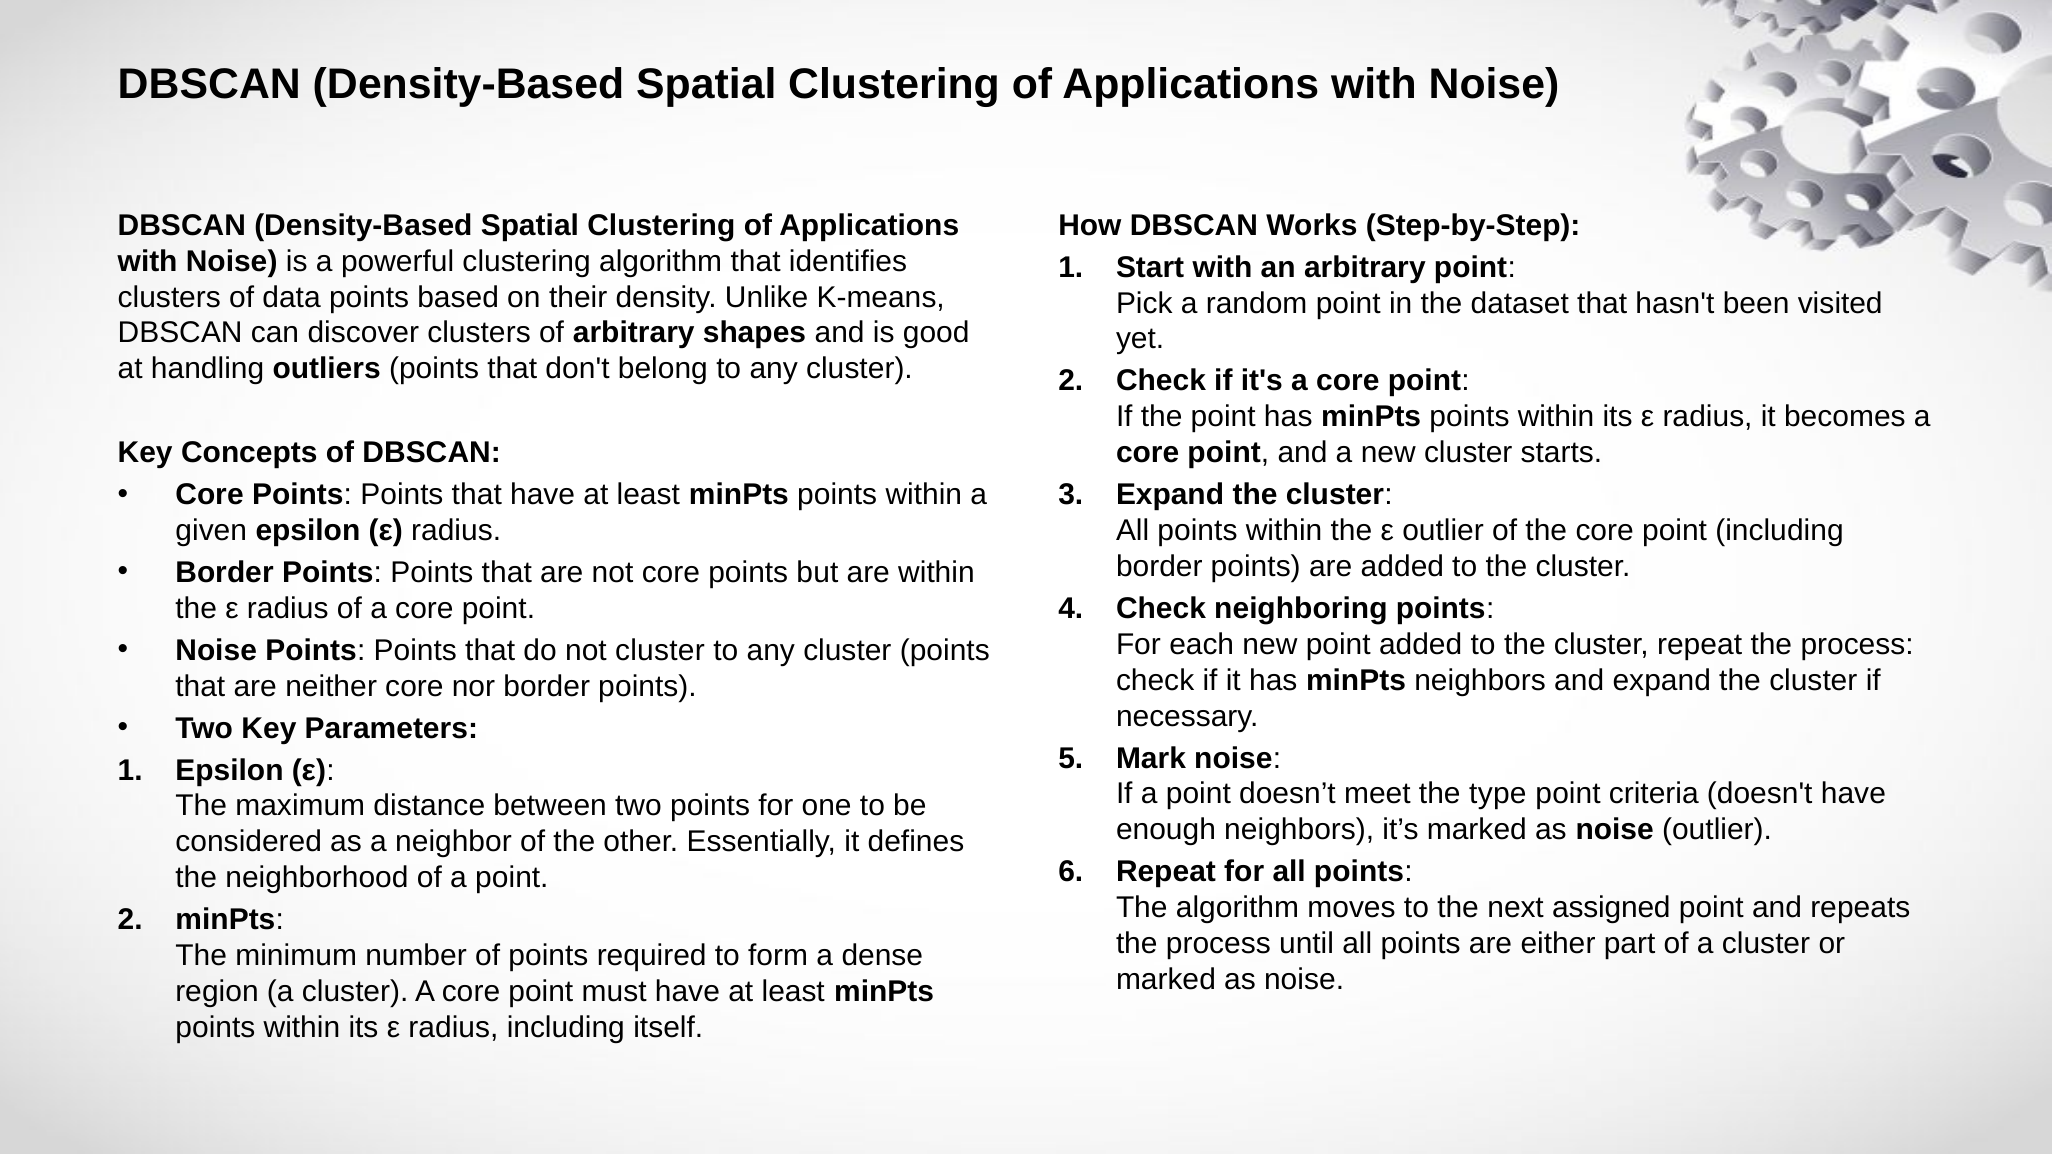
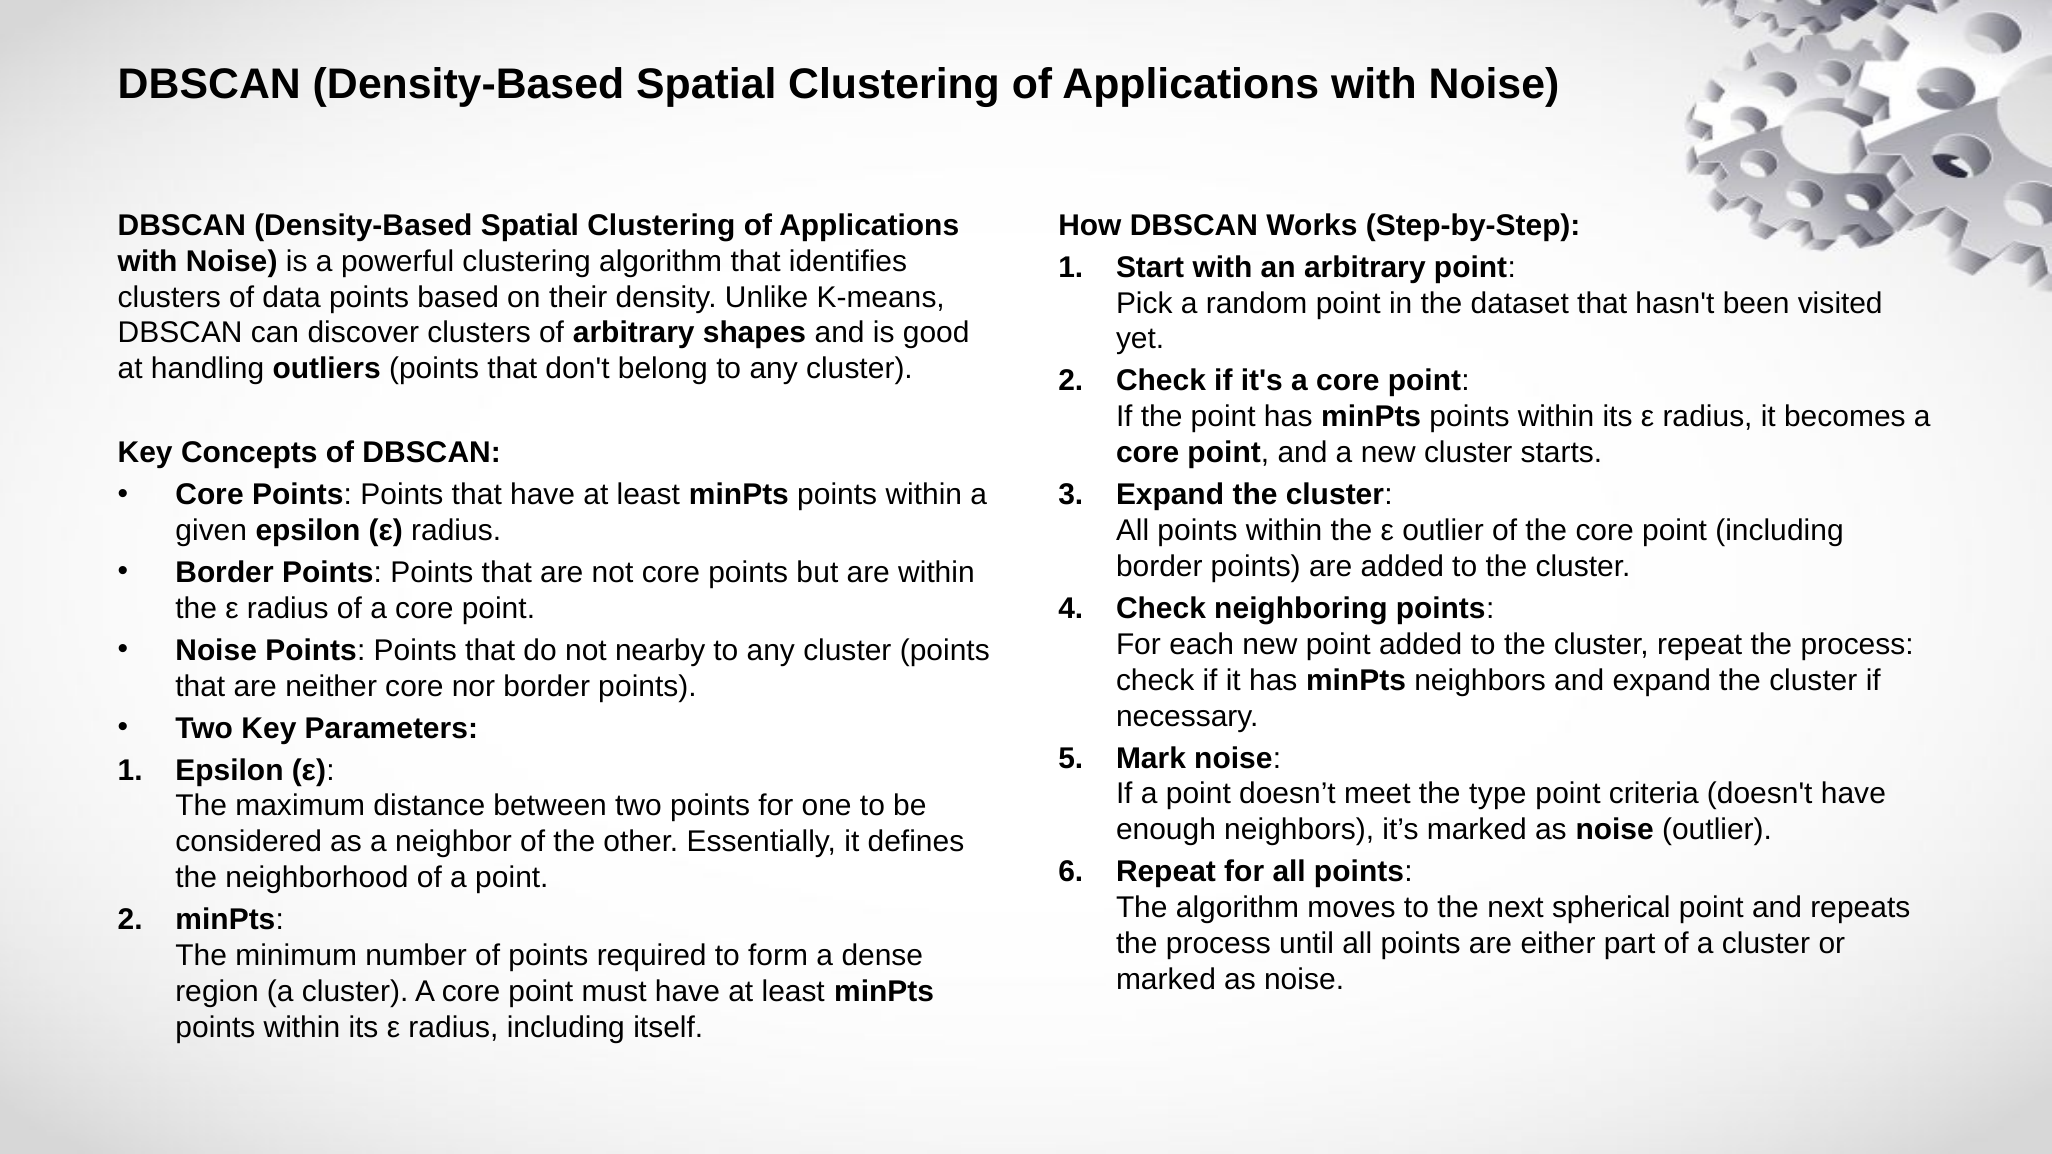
not cluster: cluster -> nearby (660, 651)
assigned: assigned -> spherical (1611, 908)
